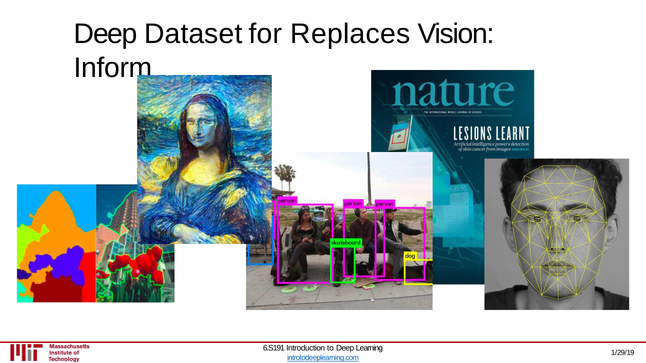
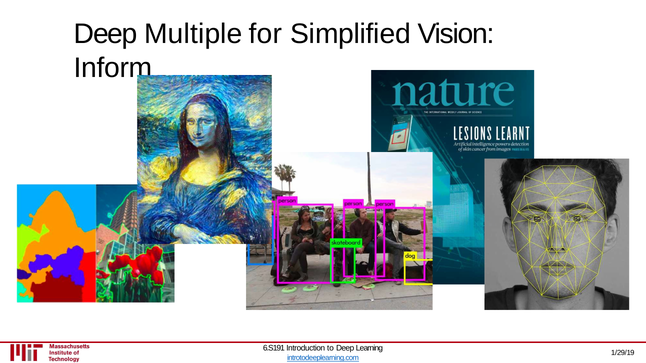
Dataset: Dataset -> Multiple (193, 34)
Replaces: Replaces -> Simplified (351, 34)
